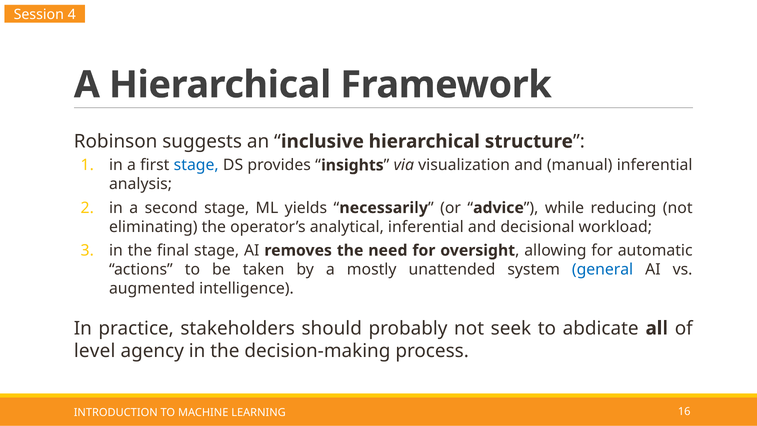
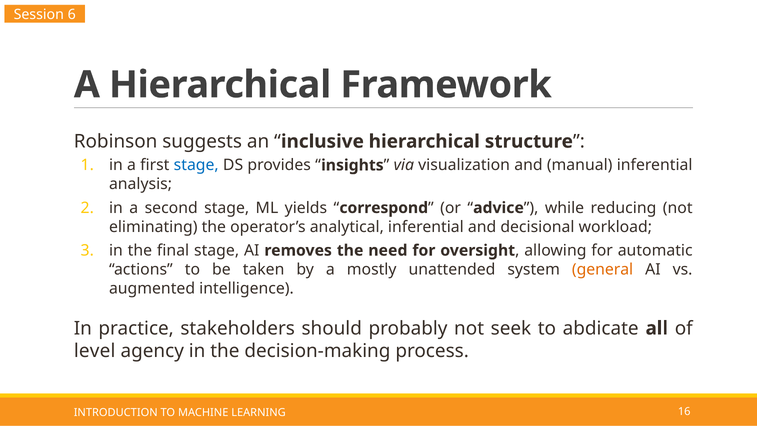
4: 4 -> 6 (72, 15)
necessarily: necessarily -> correspond (384, 208)
general colour: blue -> orange (603, 269)
